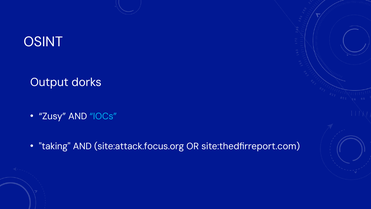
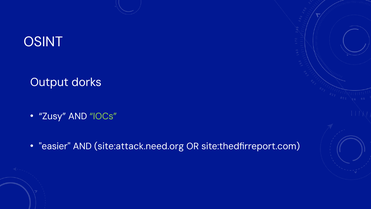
IOCs colour: light blue -> light green (103, 116)
taking: taking -> easier (55, 146)
site:attack.focus.org: site:attack.focus.org -> site:attack.need.org (139, 146)
